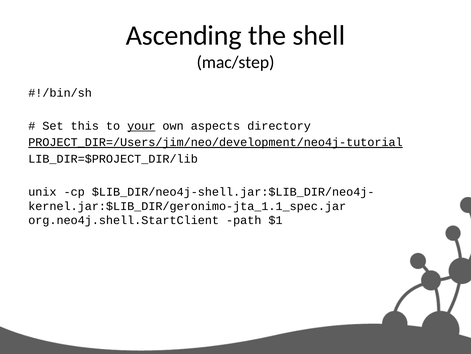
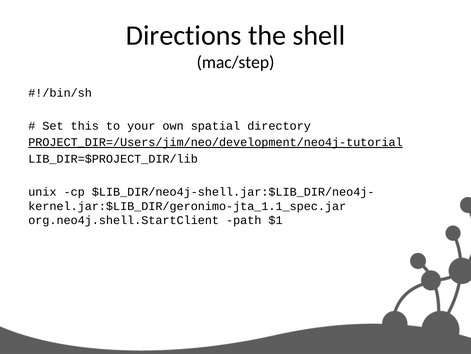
Ascending: Ascending -> Directions (184, 35)
your underline: present -> none (141, 126)
aspects: aspects -> spatial (215, 126)
